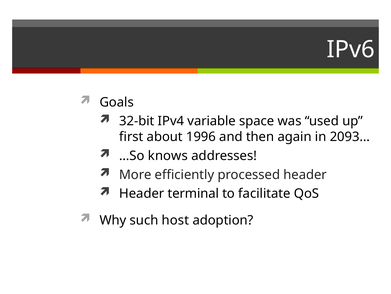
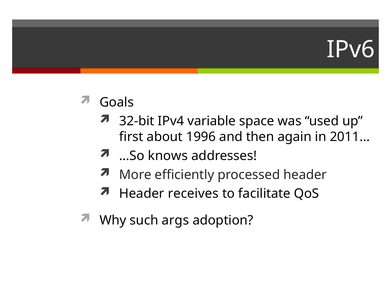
2093…: 2093… -> 2011… (350, 136)
terminal: terminal -> receives (193, 193)
host: host -> args (175, 220)
